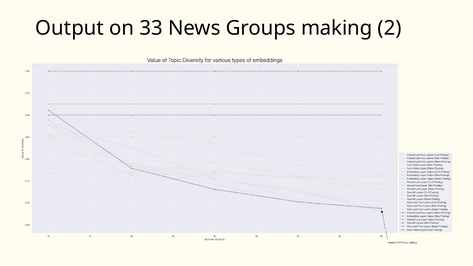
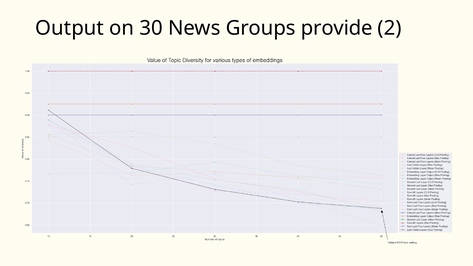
33: 33 -> 30 (151, 28)
making: making -> provide (337, 28)
